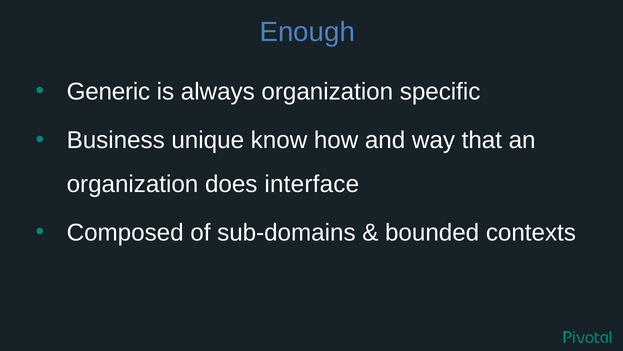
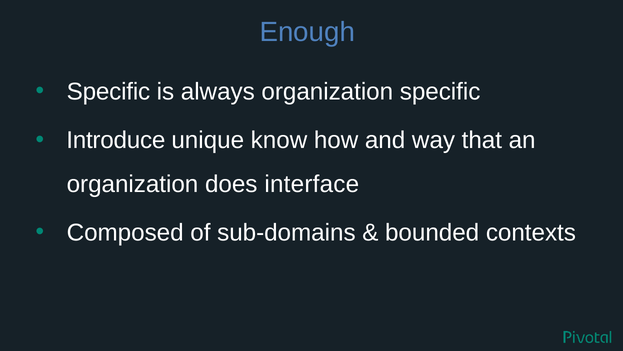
Generic: Generic -> Specific (108, 92)
Business: Business -> Introduce (116, 140)
